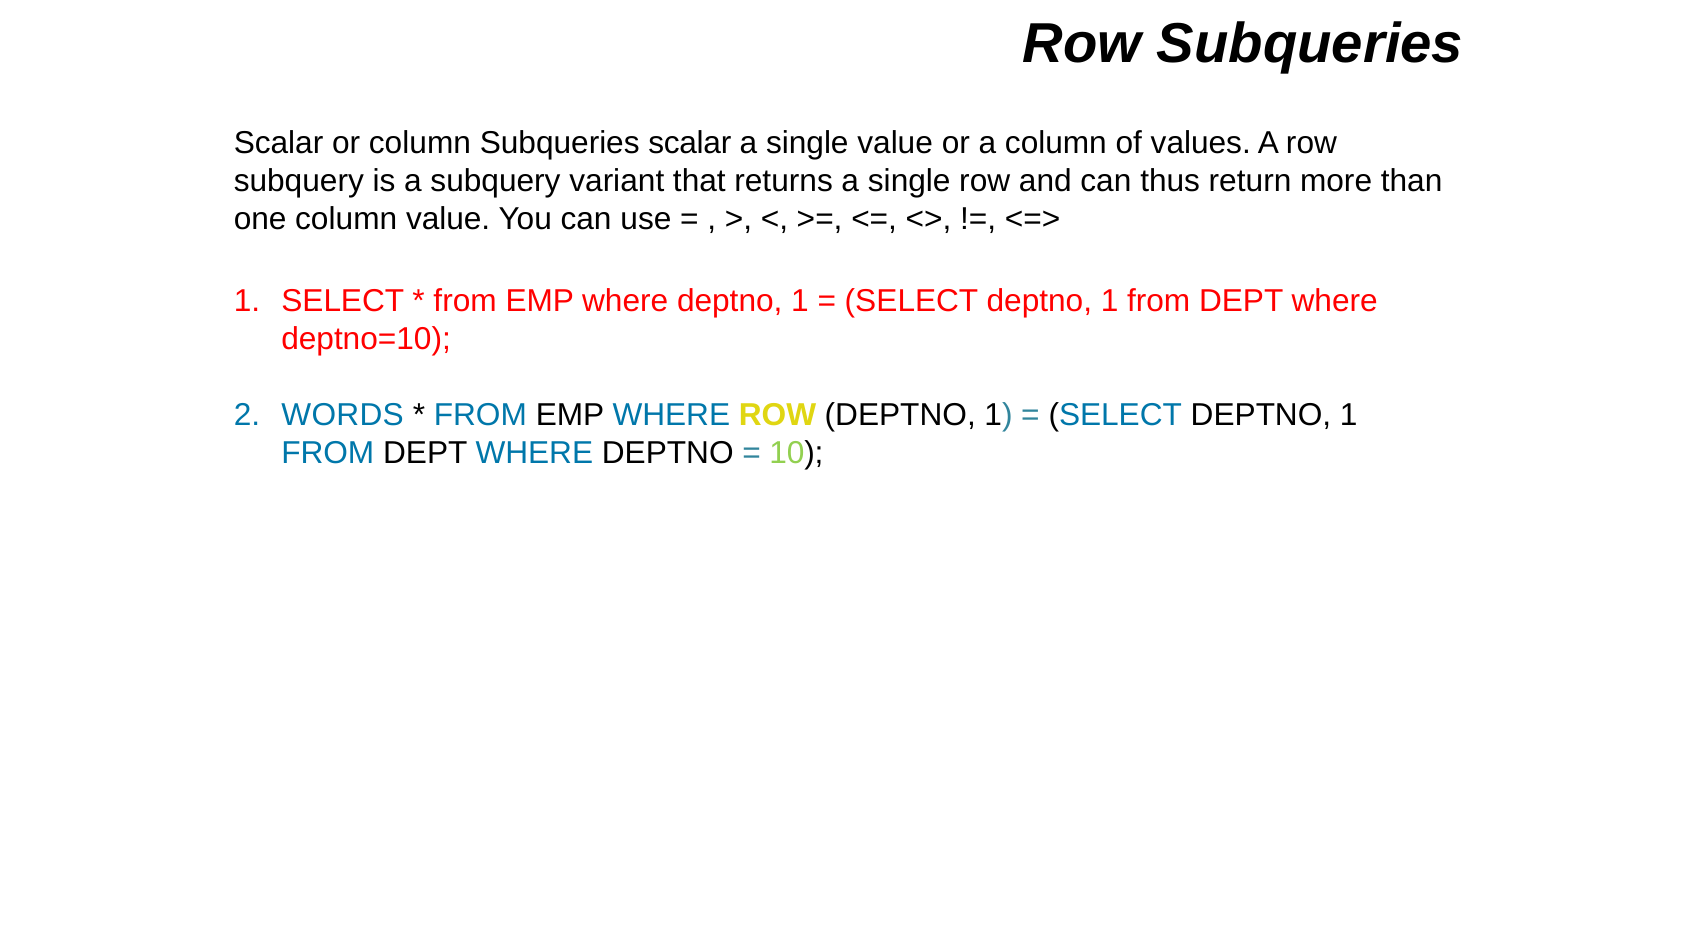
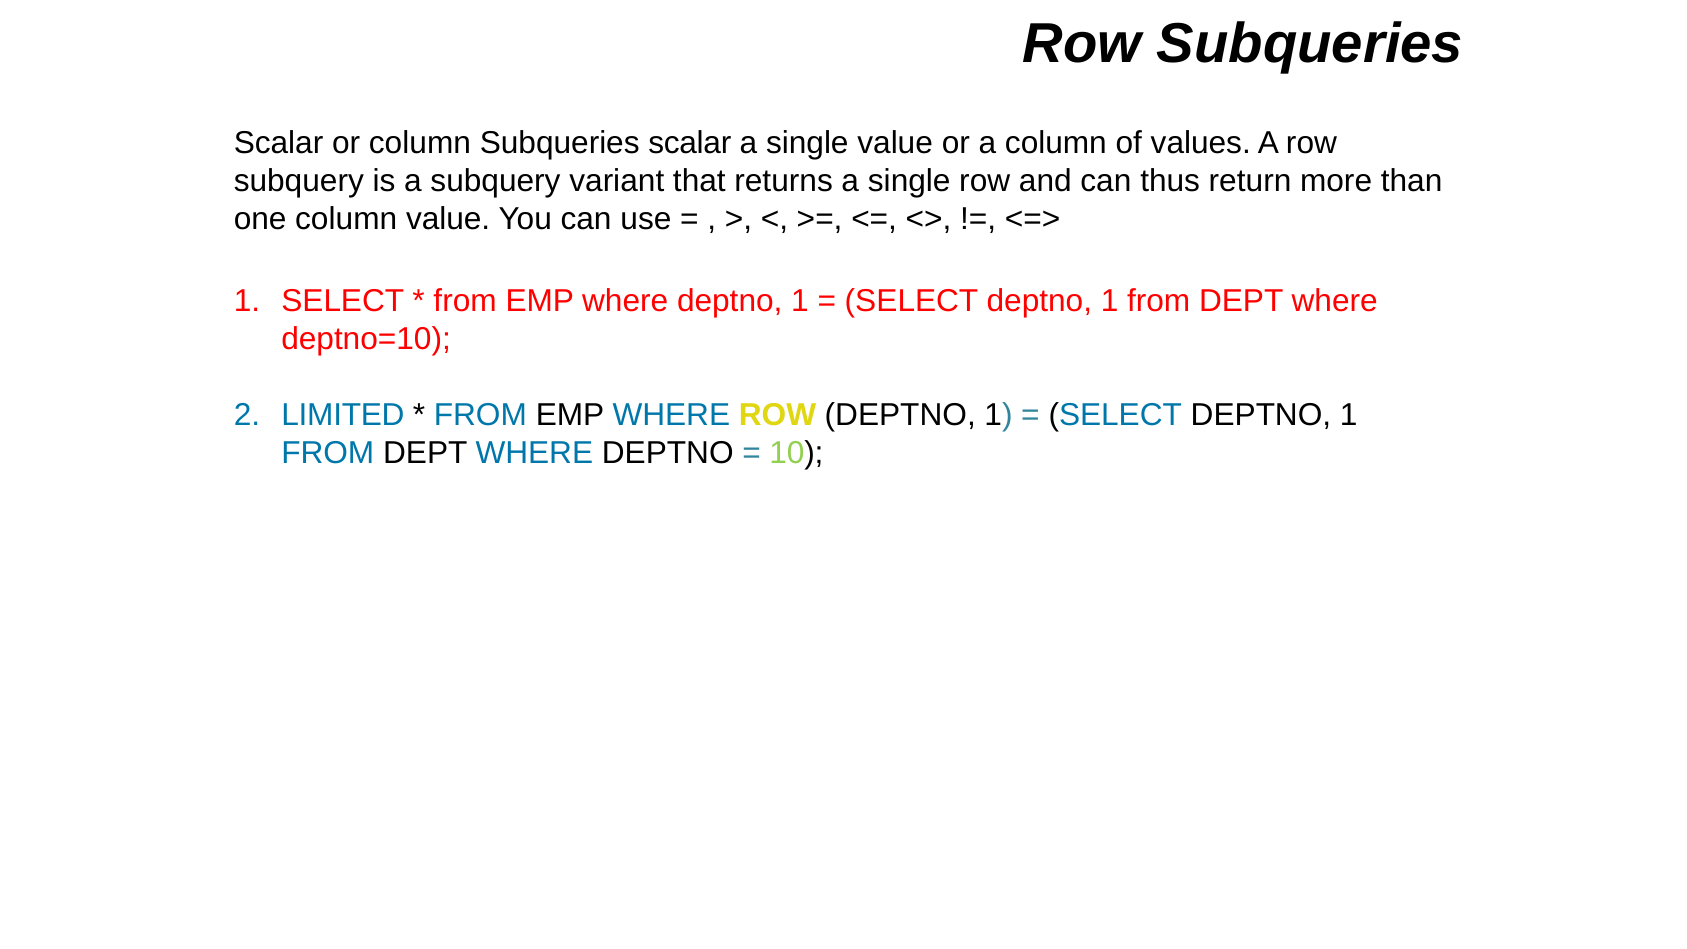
WORDS: WORDS -> LIMITED (343, 415)
